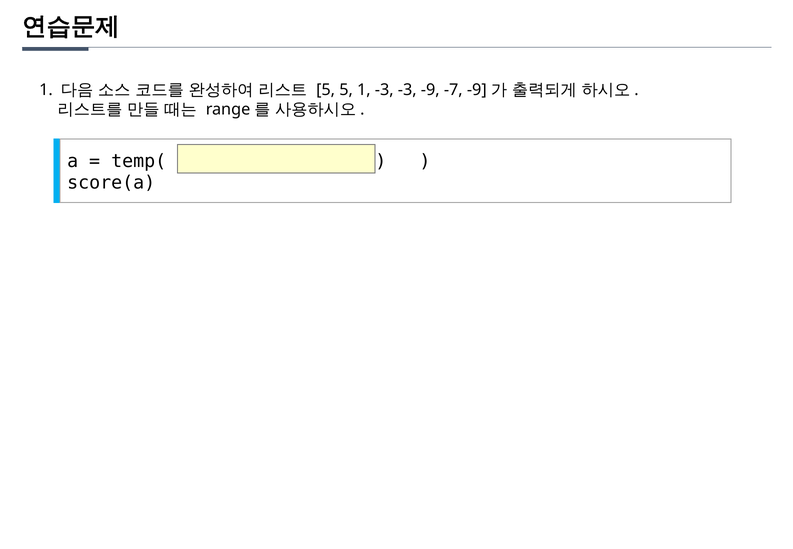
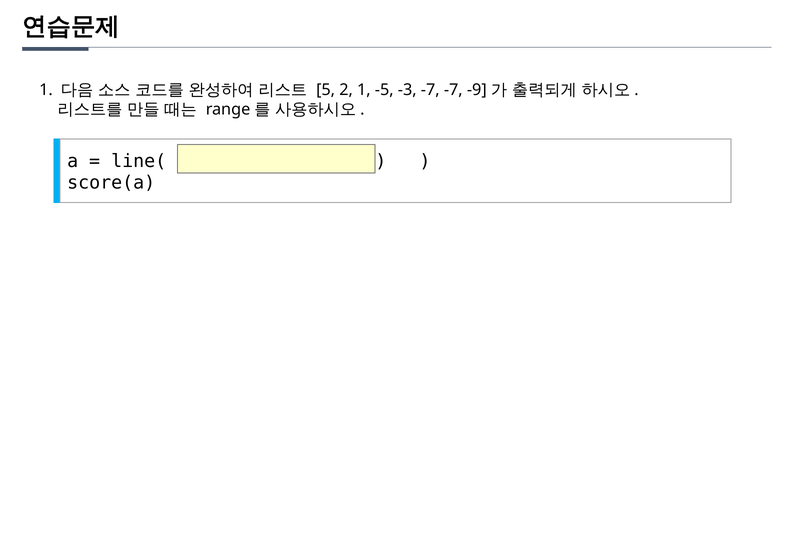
5 5: 5 -> 2 (346, 90)
1 -3: -3 -> -5 (384, 90)
-3 -9: -9 -> -7 (430, 90)
temp(: temp( -> line( (139, 161)
